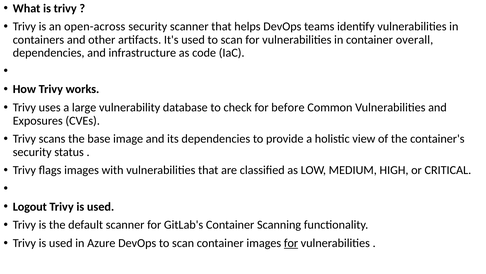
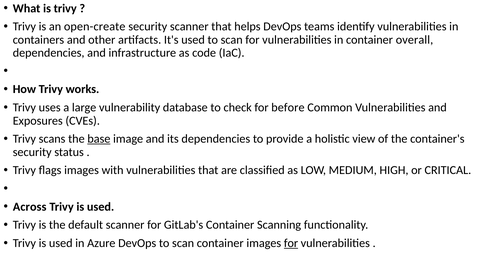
open-across: open-across -> open-create (95, 26)
base underline: none -> present (99, 139)
Logout: Logout -> Across (30, 206)
